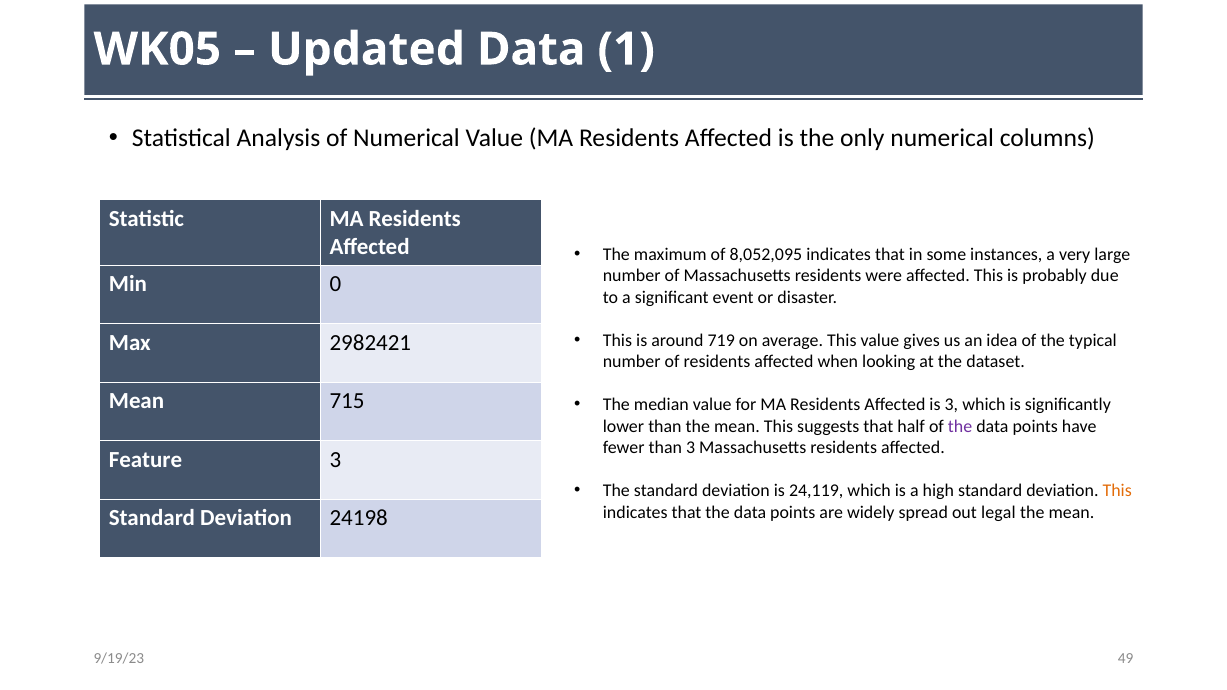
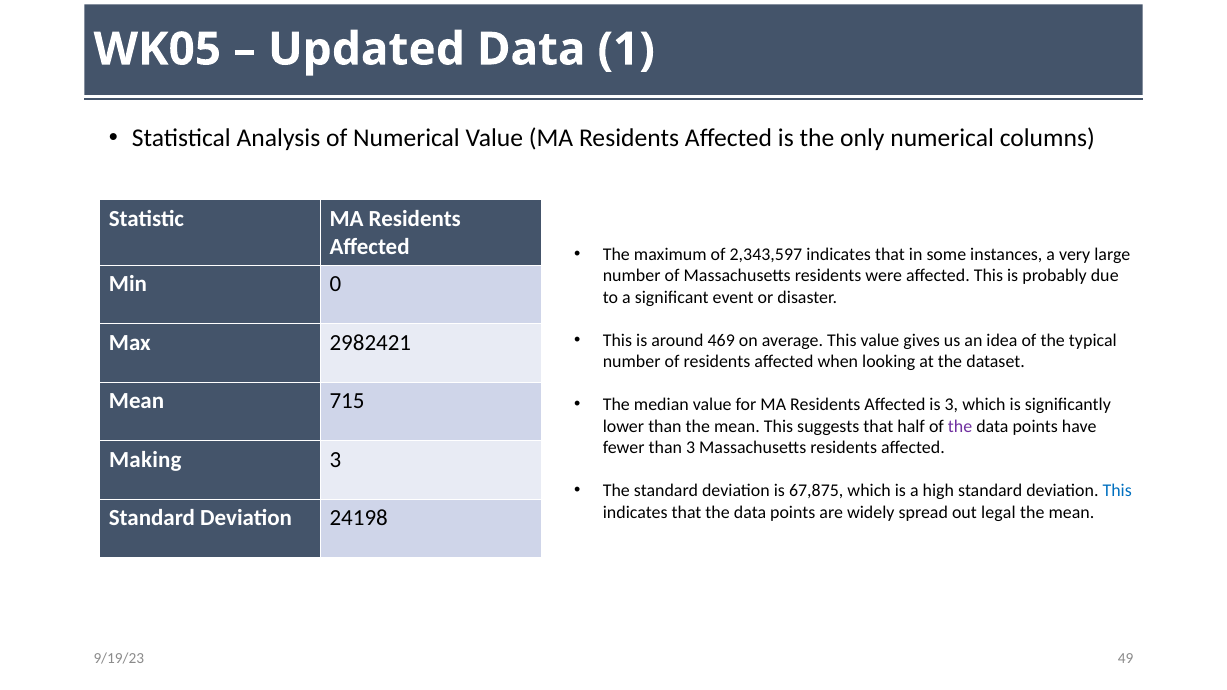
8,052,095: 8,052,095 -> 2,343,597 (766, 255)
719: 719 -> 469 (721, 341)
Feature: Feature -> Making (145, 460)
24,119: 24,119 -> 67,875 (816, 491)
This colour: orange -> blue (1117, 491)
